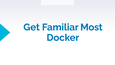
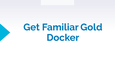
Most: Most -> Gold (91, 27)
